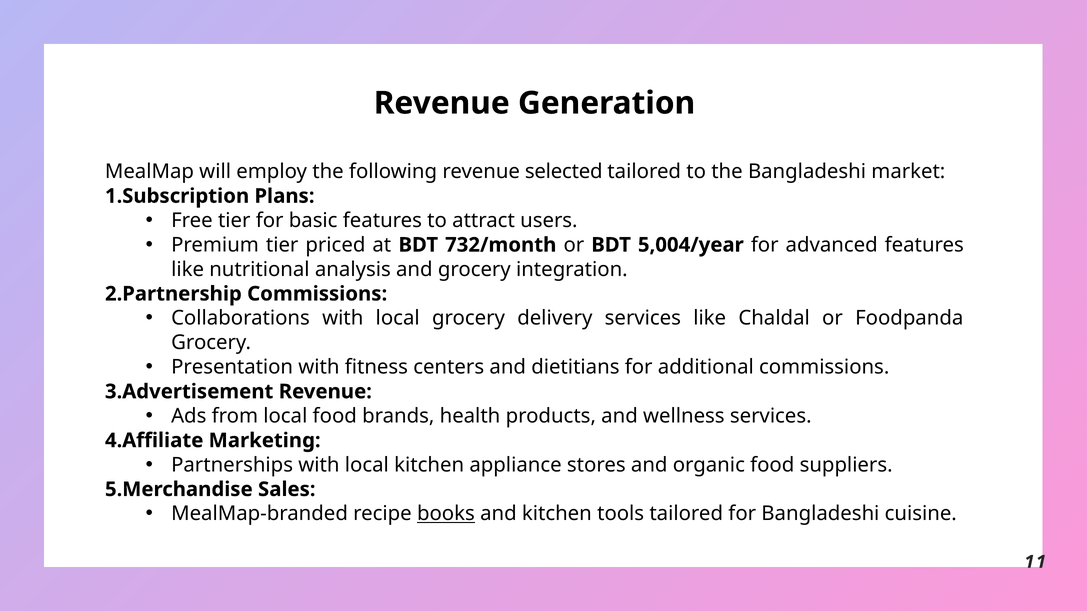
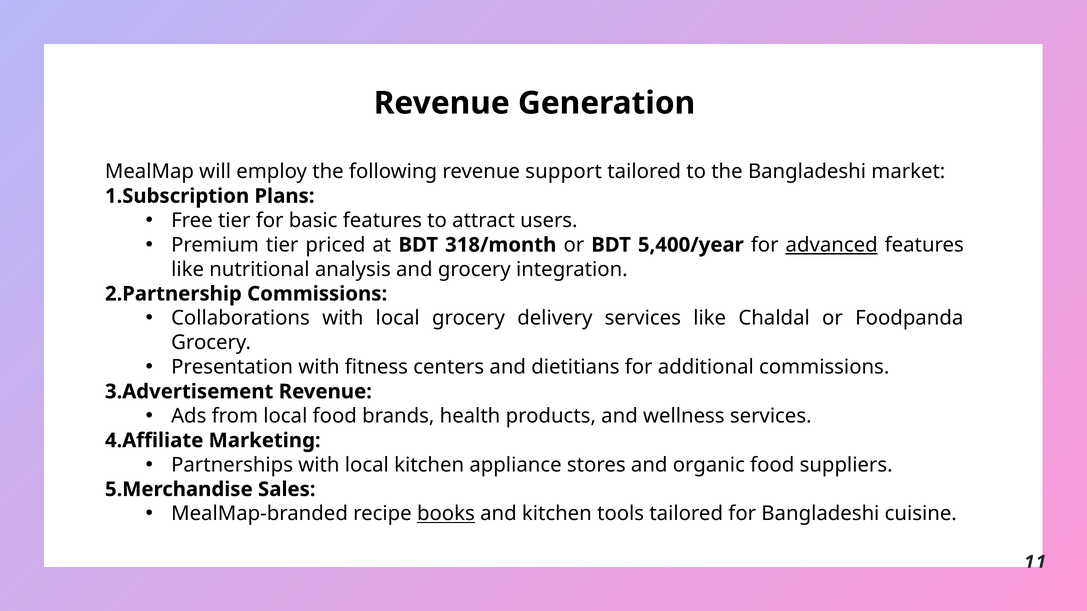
selected: selected -> support (564, 172)
732/month: 732/month -> 318/month (501, 245)
5,004/year: 5,004/year -> 5,400/year (691, 245)
advanced underline: none -> present (832, 245)
